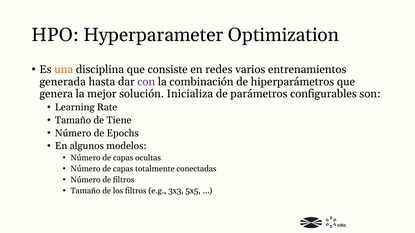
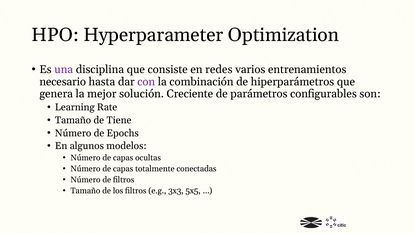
una colour: orange -> purple (64, 70)
generada: generada -> necesario (63, 82)
Inicializa: Inicializa -> Creciente (190, 94)
